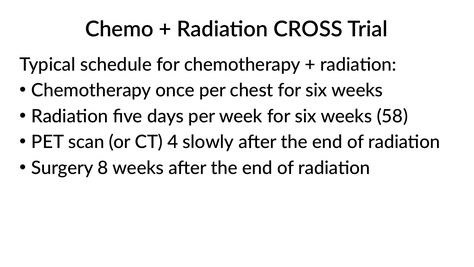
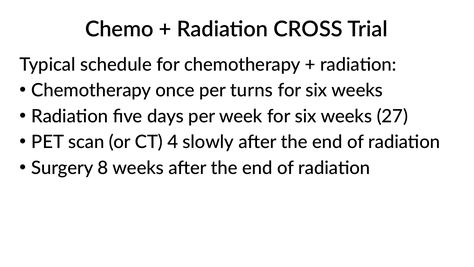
chest: chest -> turns (252, 90)
58: 58 -> 27 (392, 116)
